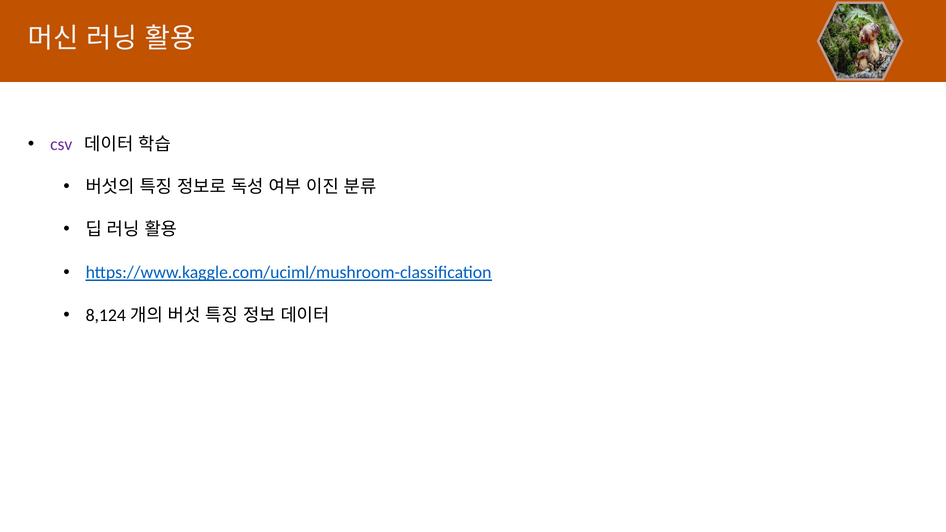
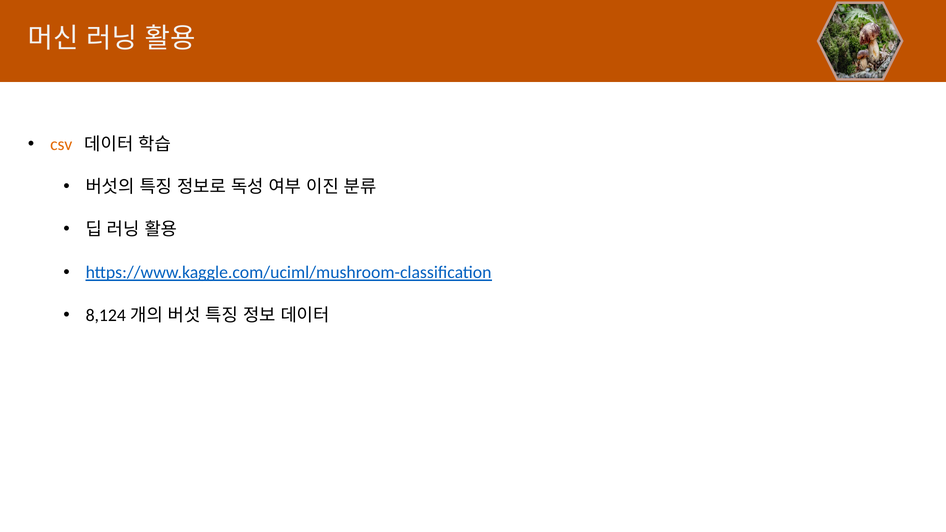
csv colour: purple -> orange (61, 144)
